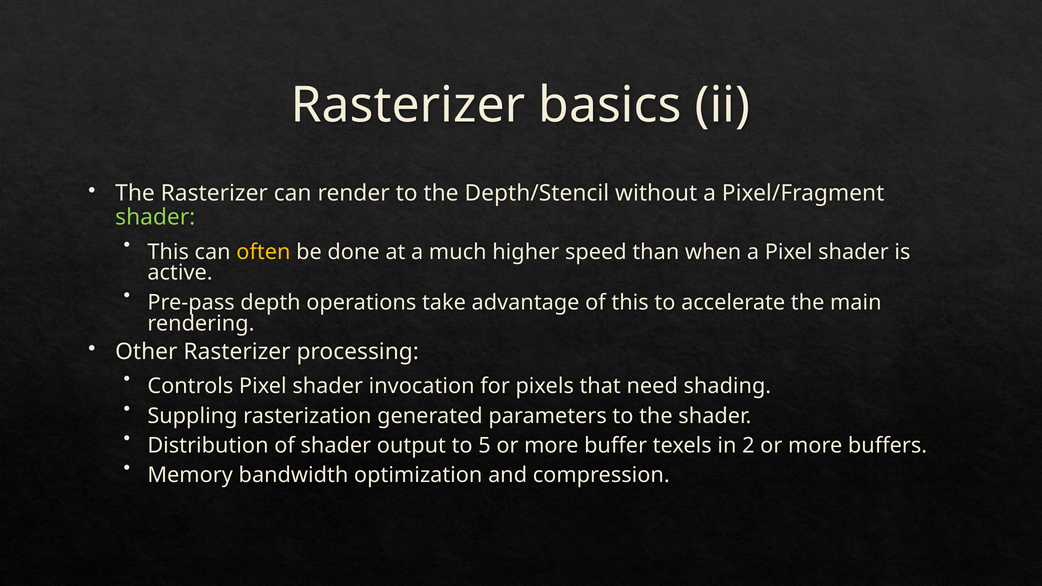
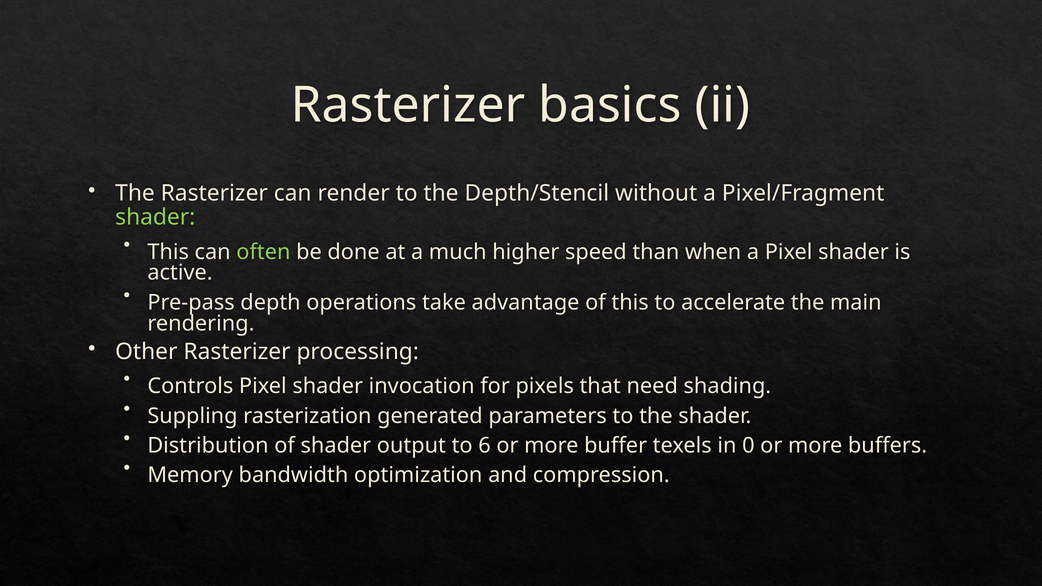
often colour: yellow -> light green (263, 252)
5: 5 -> 6 (485, 446)
2: 2 -> 0 (748, 446)
